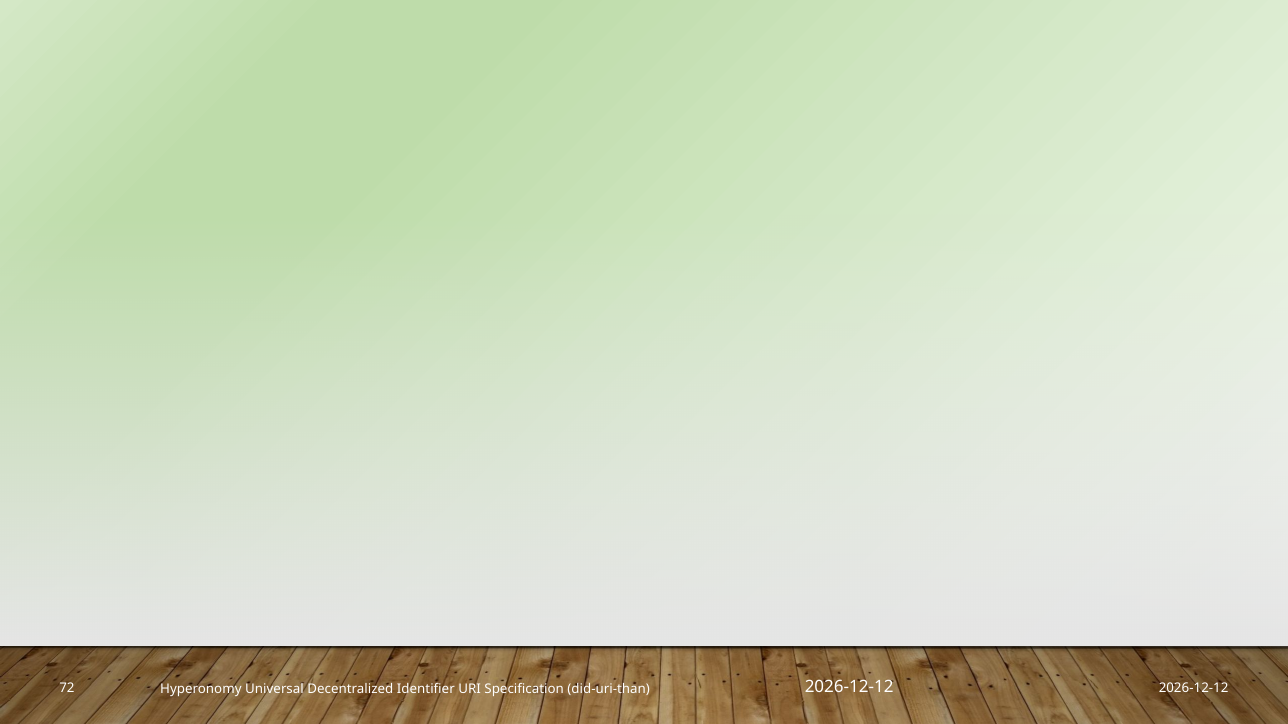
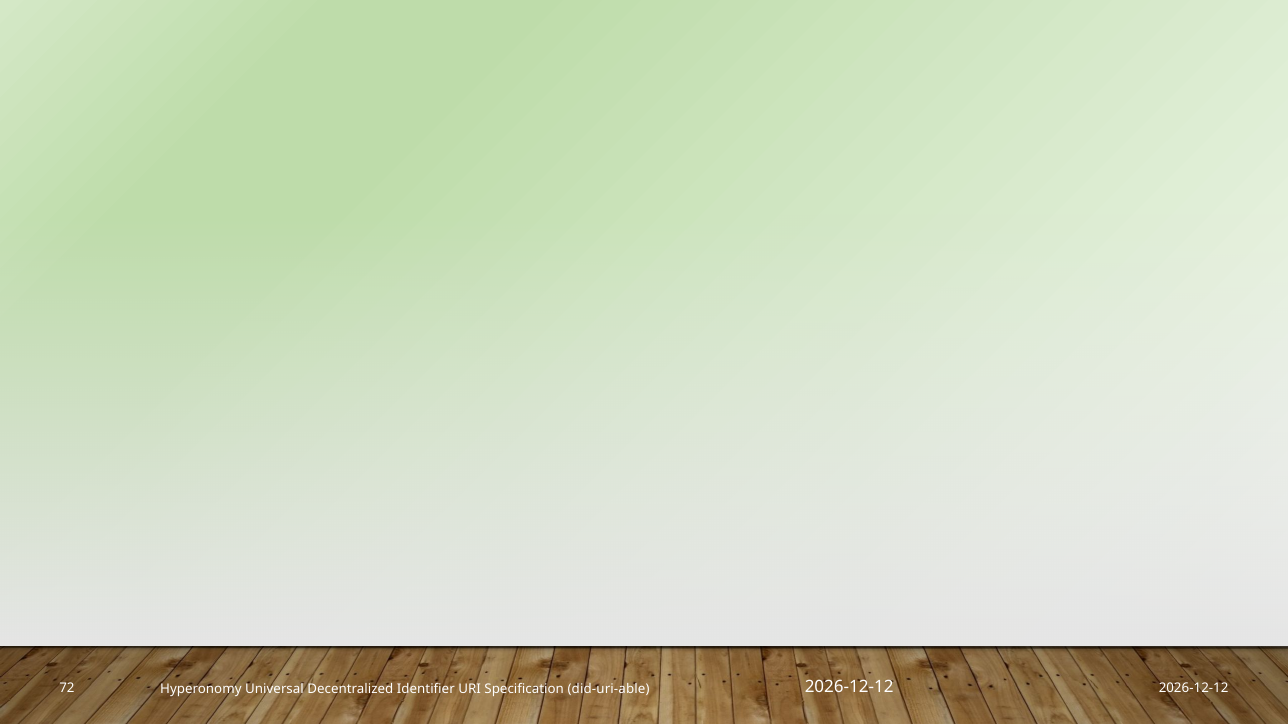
did-uri-than: did-uri-than -> did-uri-able (609, 689)
